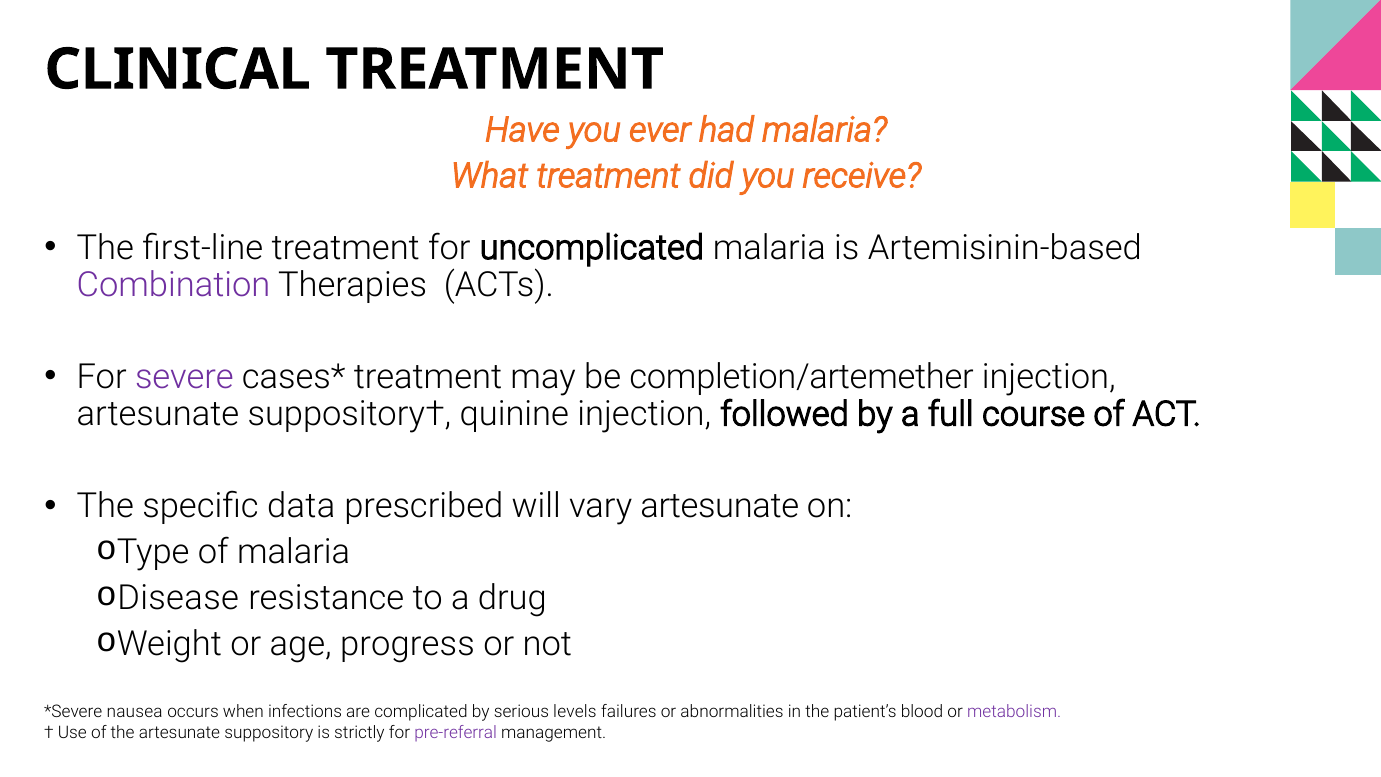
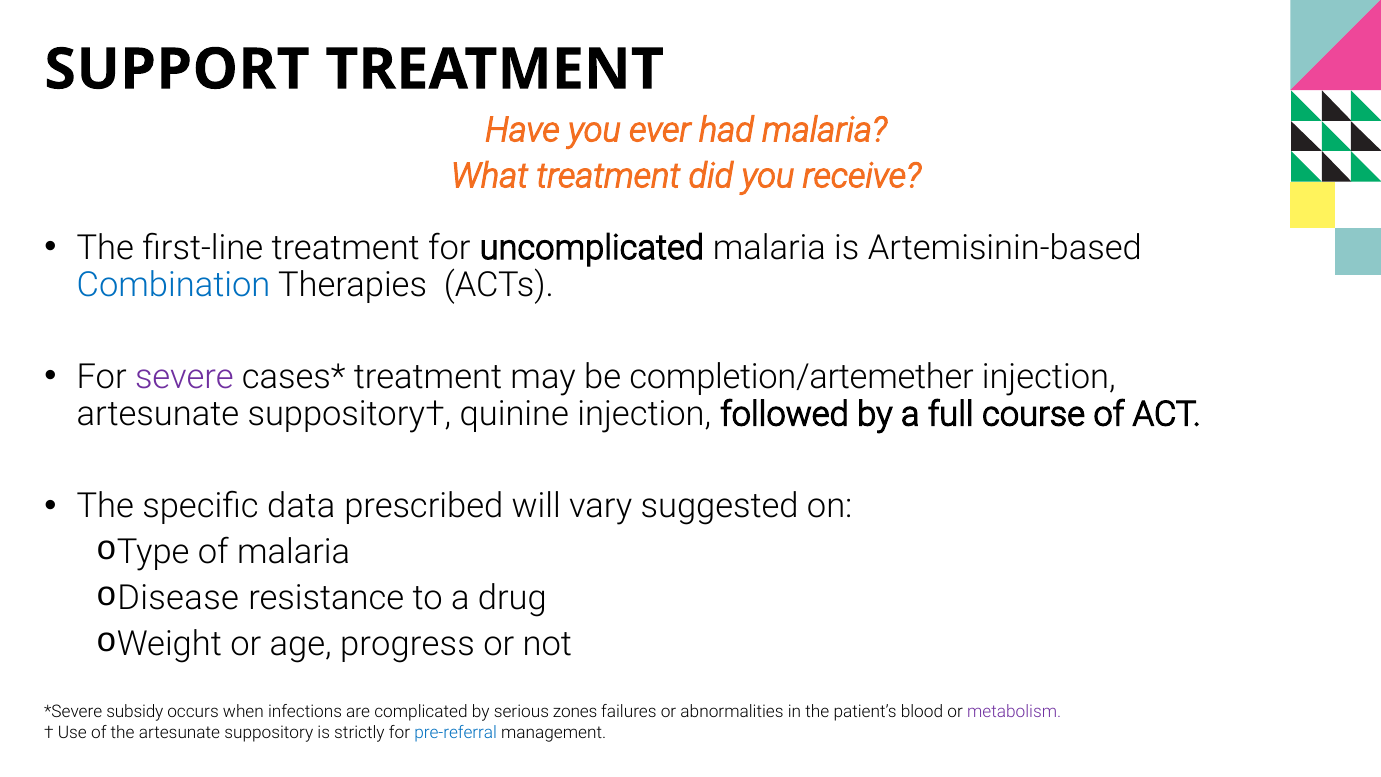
CLINICAL: CLINICAL -> SUPPORT (177, 70)
Combination colour: purple -> blue (174, 285)
vary artesunate: artesunate -> suggested (720, 506)
nausea: nausea -> subsidy (135, 712)
levels: levels -> zones (575, 712)
pre-referral colour: purple -> blue (456, 733)
